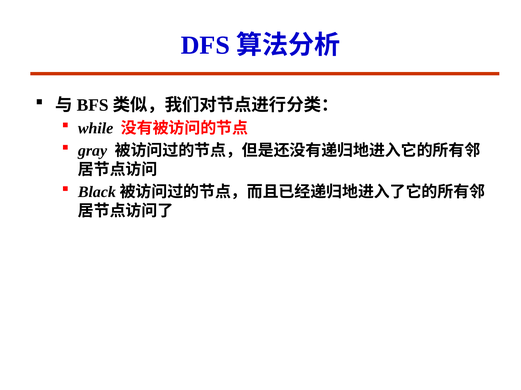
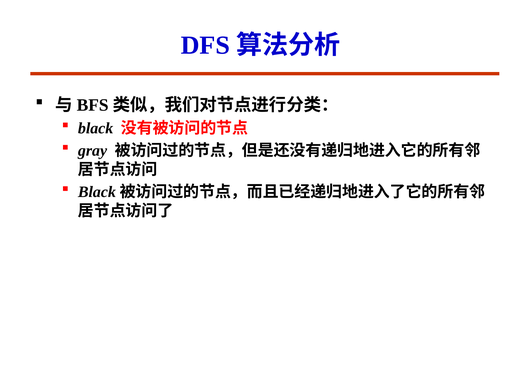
while: while -> black (96, 128)
